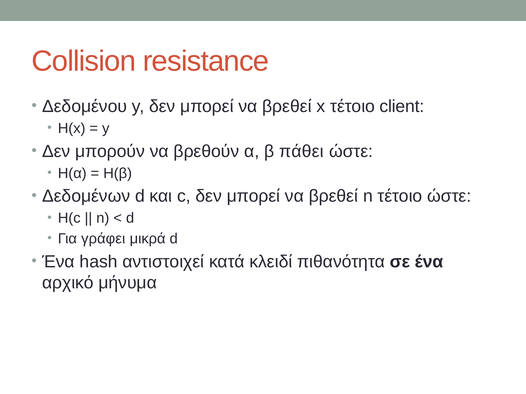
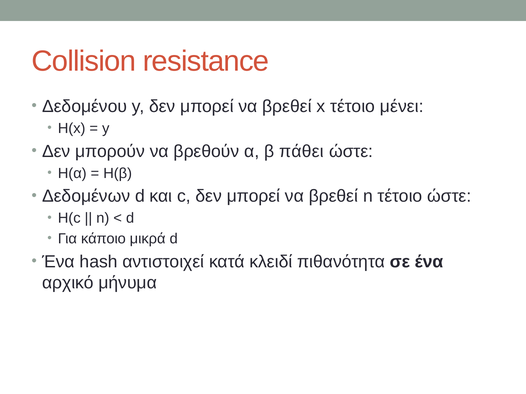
client: client -> μένει (402, 106)
γράφει: γράφει -> κάποιο (103, 239)
